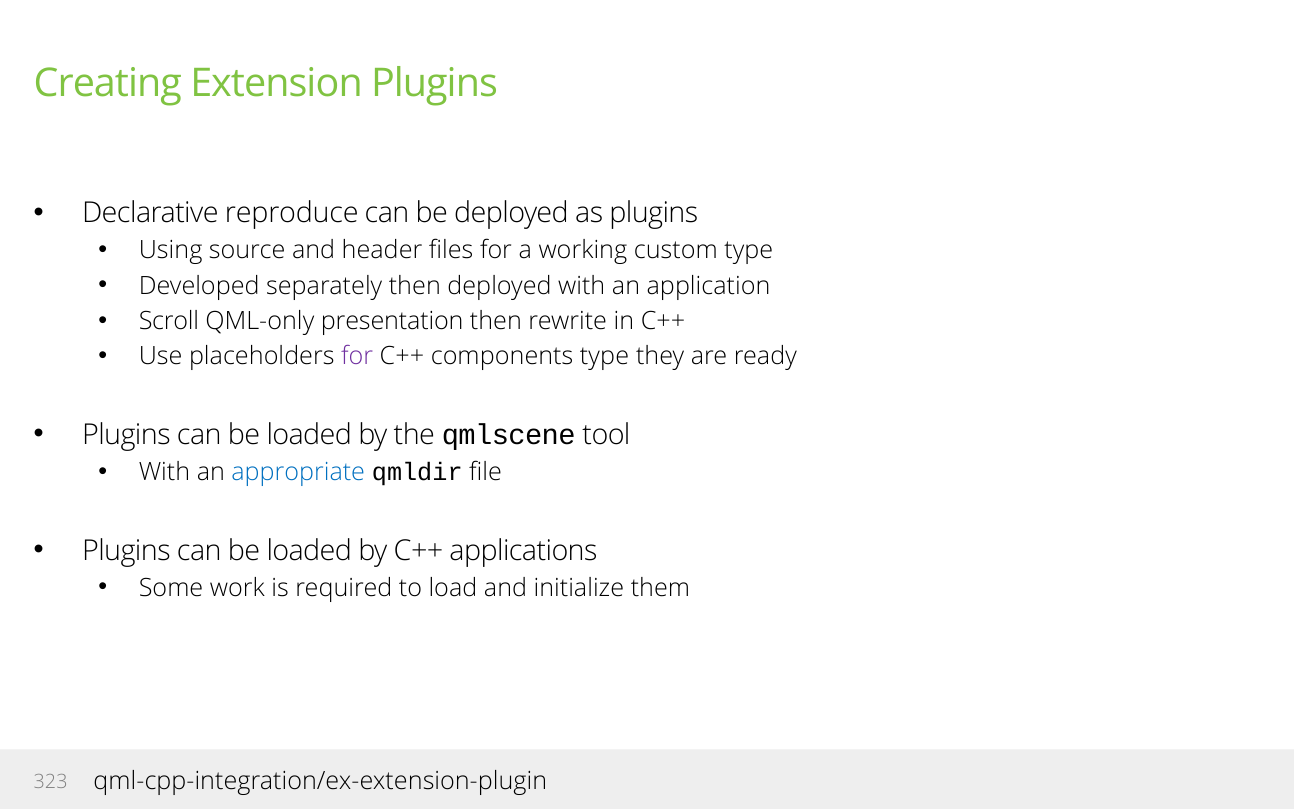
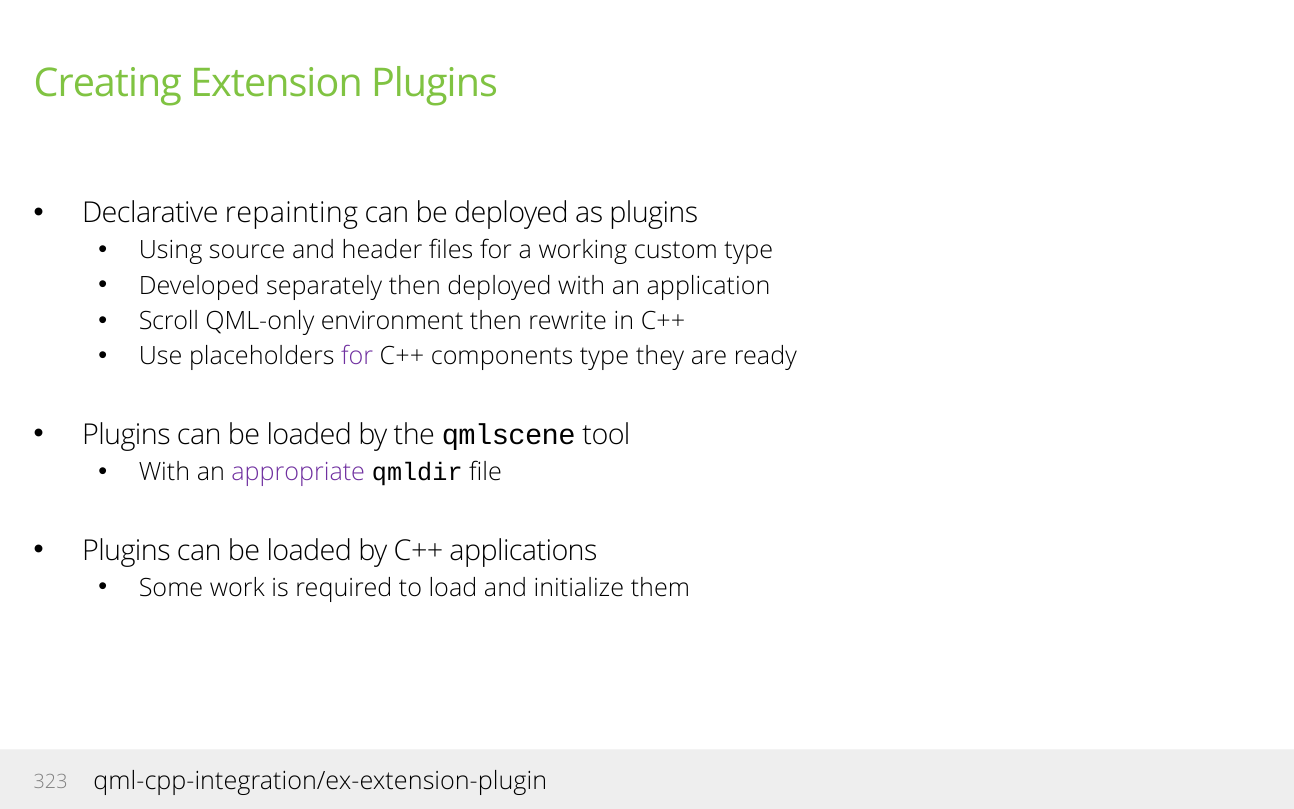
reproduce: reproduce -> repainting (292, 213)
presentation: presentation -> environment (392, 321)
appropriate colour: blue -> purple (298, 472)
